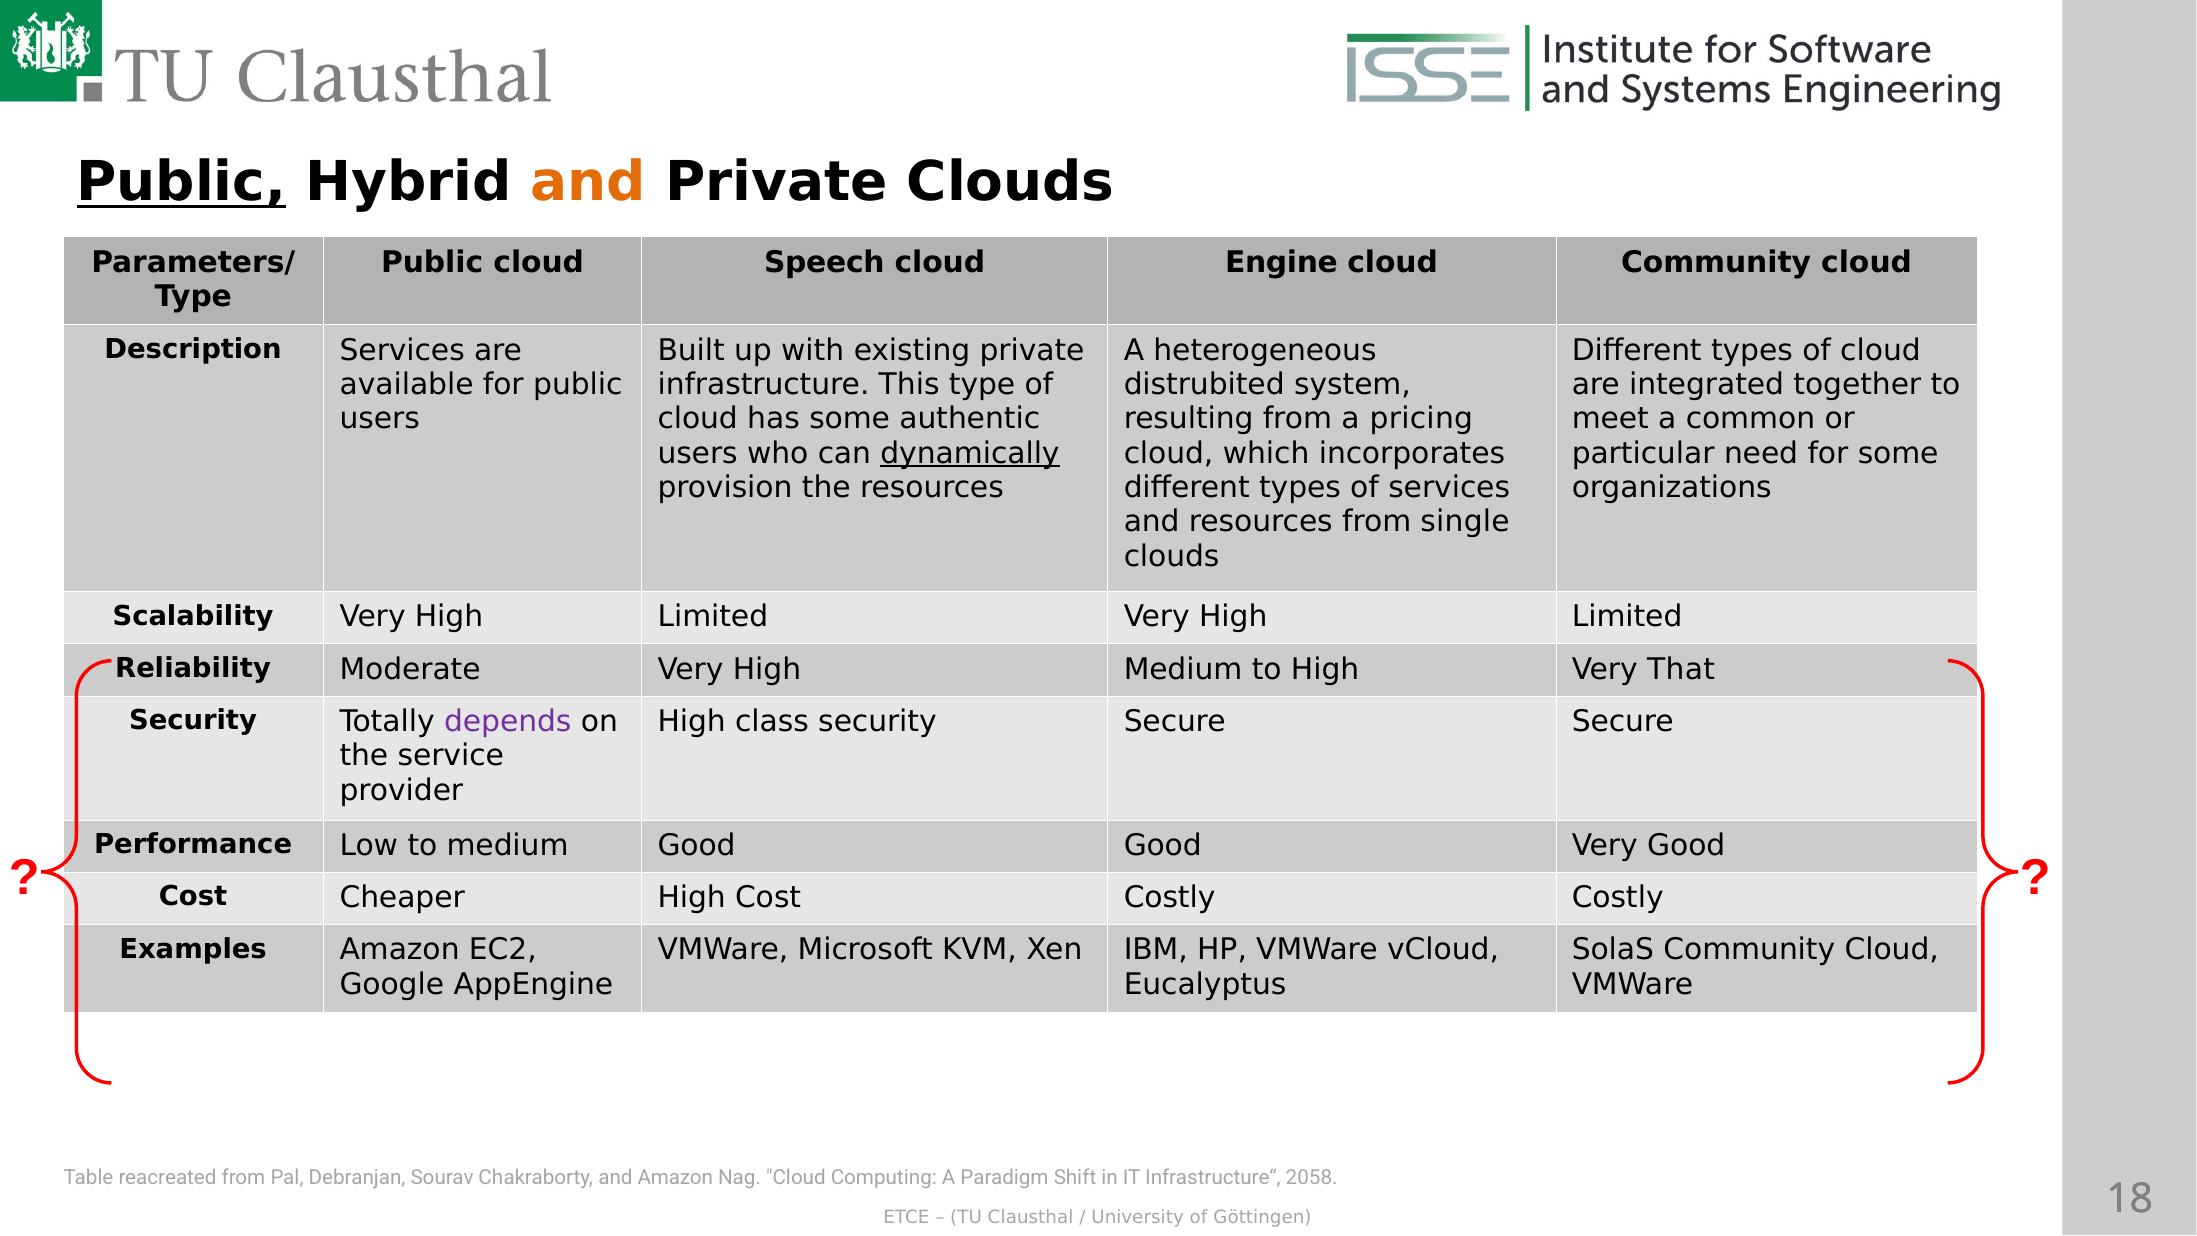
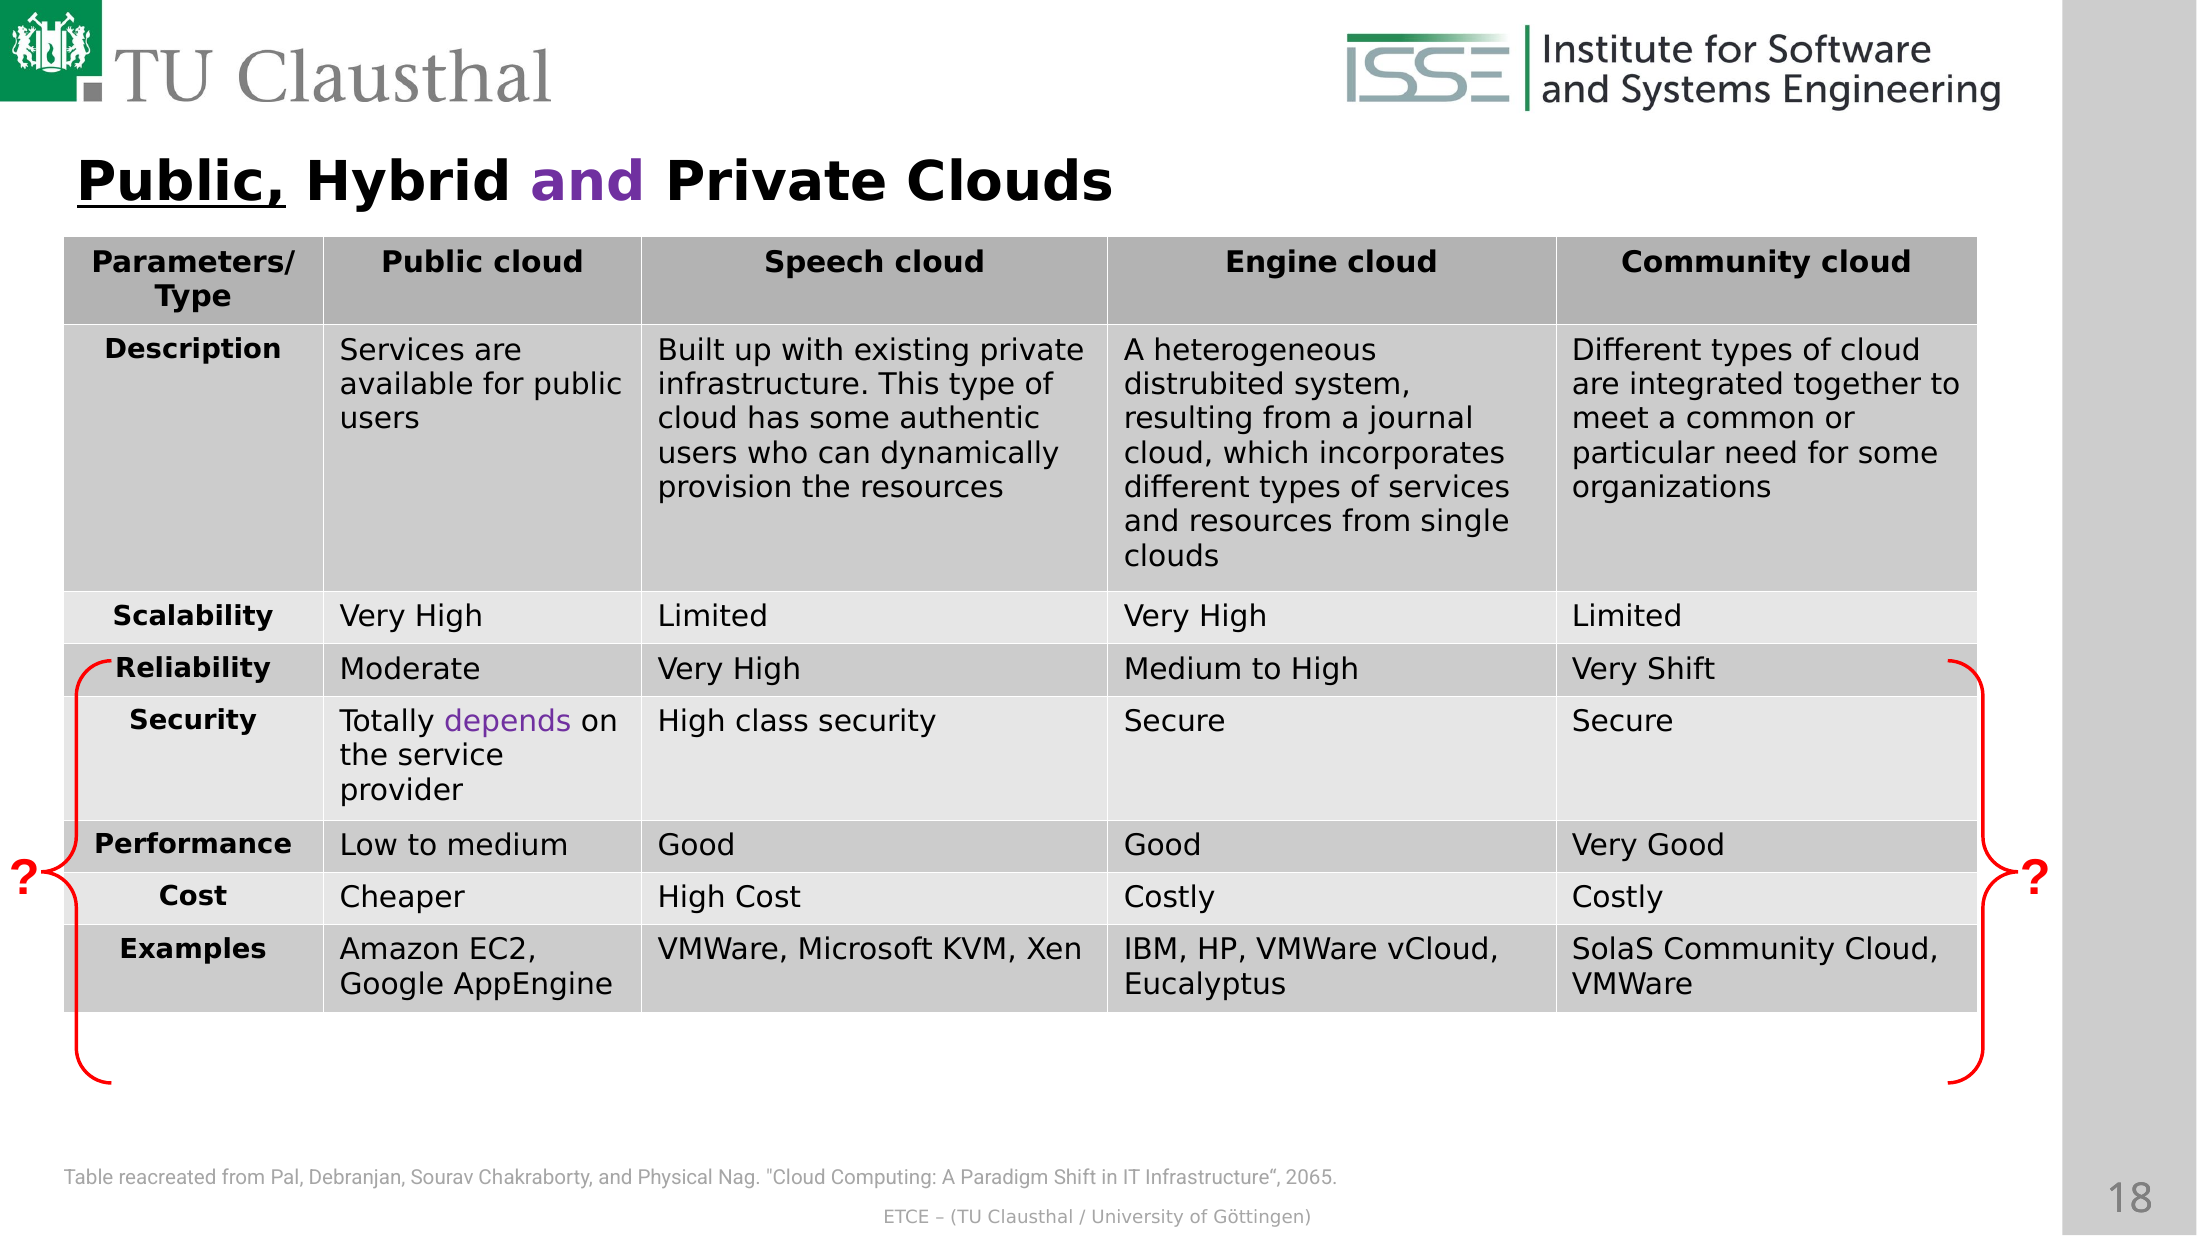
and colour: orange -> purple (588, 183)
pricing: pricing -> journal (1421, 419)
dynamically underline: present -> none (970, 453)
Very That: That -> Shift (1681, 669)
and Amazon: Amazon -> Physical (675, 1177)
2058: 2058 -> 2065 (1312, 1177)
